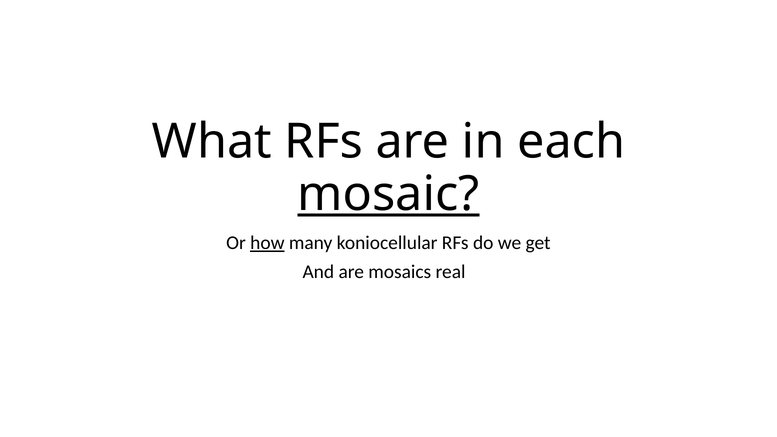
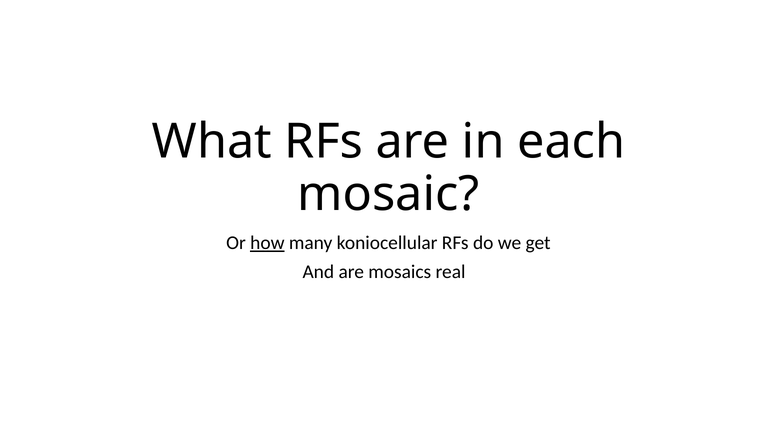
mosaic underline: present -> none (388, 194)
